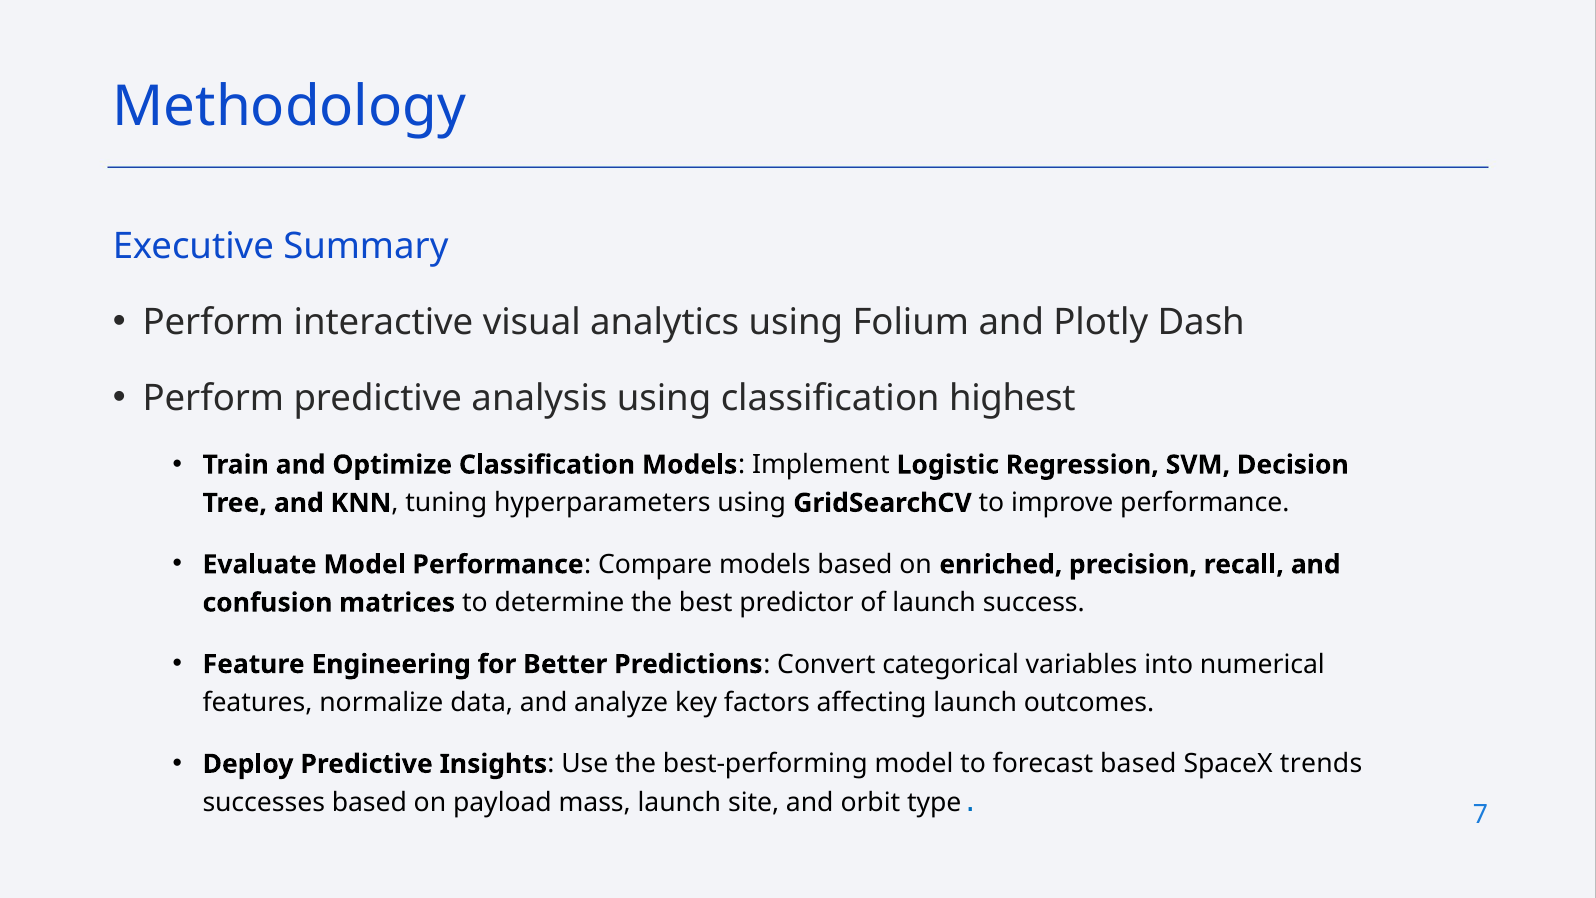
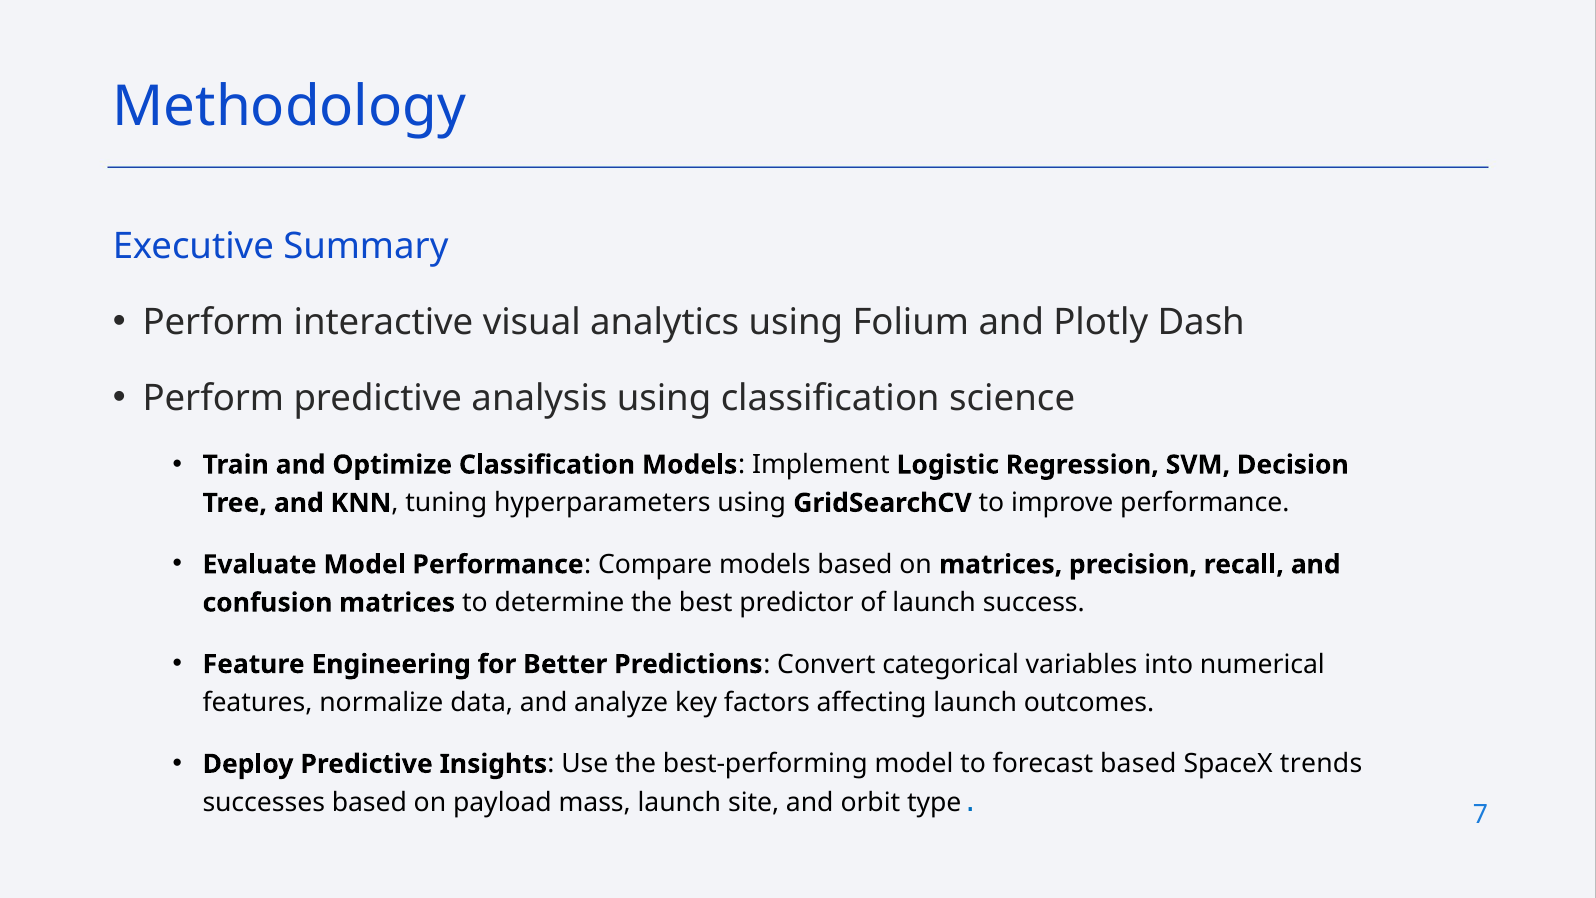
highest: highest -> science (1012, 398)
on enriched: enriched -> matrices (1001, 564)
